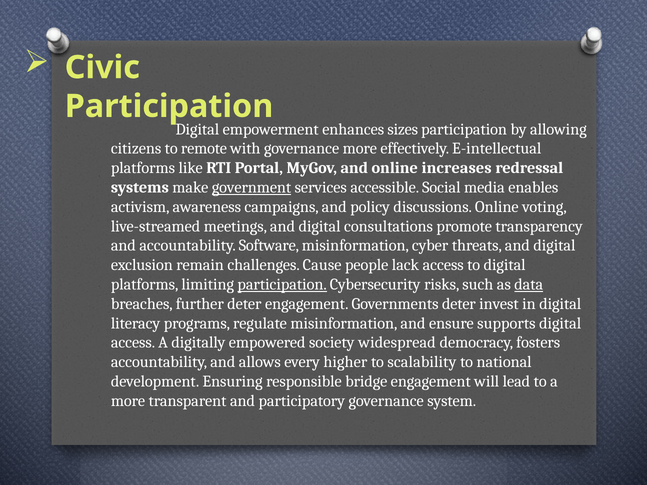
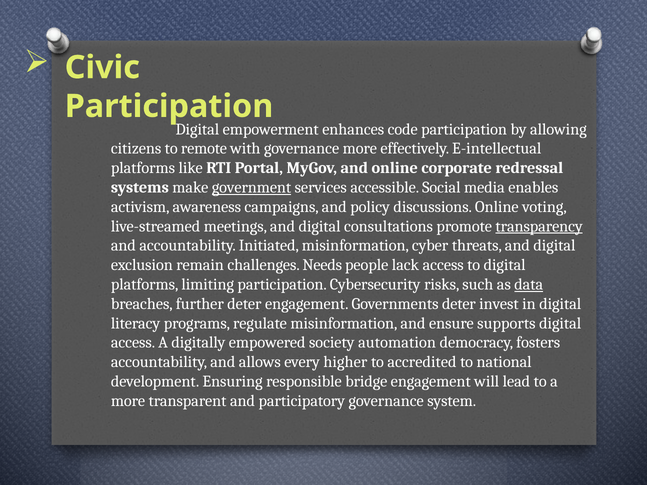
sizes: sizes -> code (403, 129)
increases: increases -> corporate (457, 168)
transparency underline: none -> present (539, 226)
Software: Software -> Initiated (269, 246)
Cause: Cause -> Needs (322, 265)
participation underline: present -> none (282, 285)
widespread: widespread -> automation (397, 343)
scalability: scalability -> accredited (422, 362)
